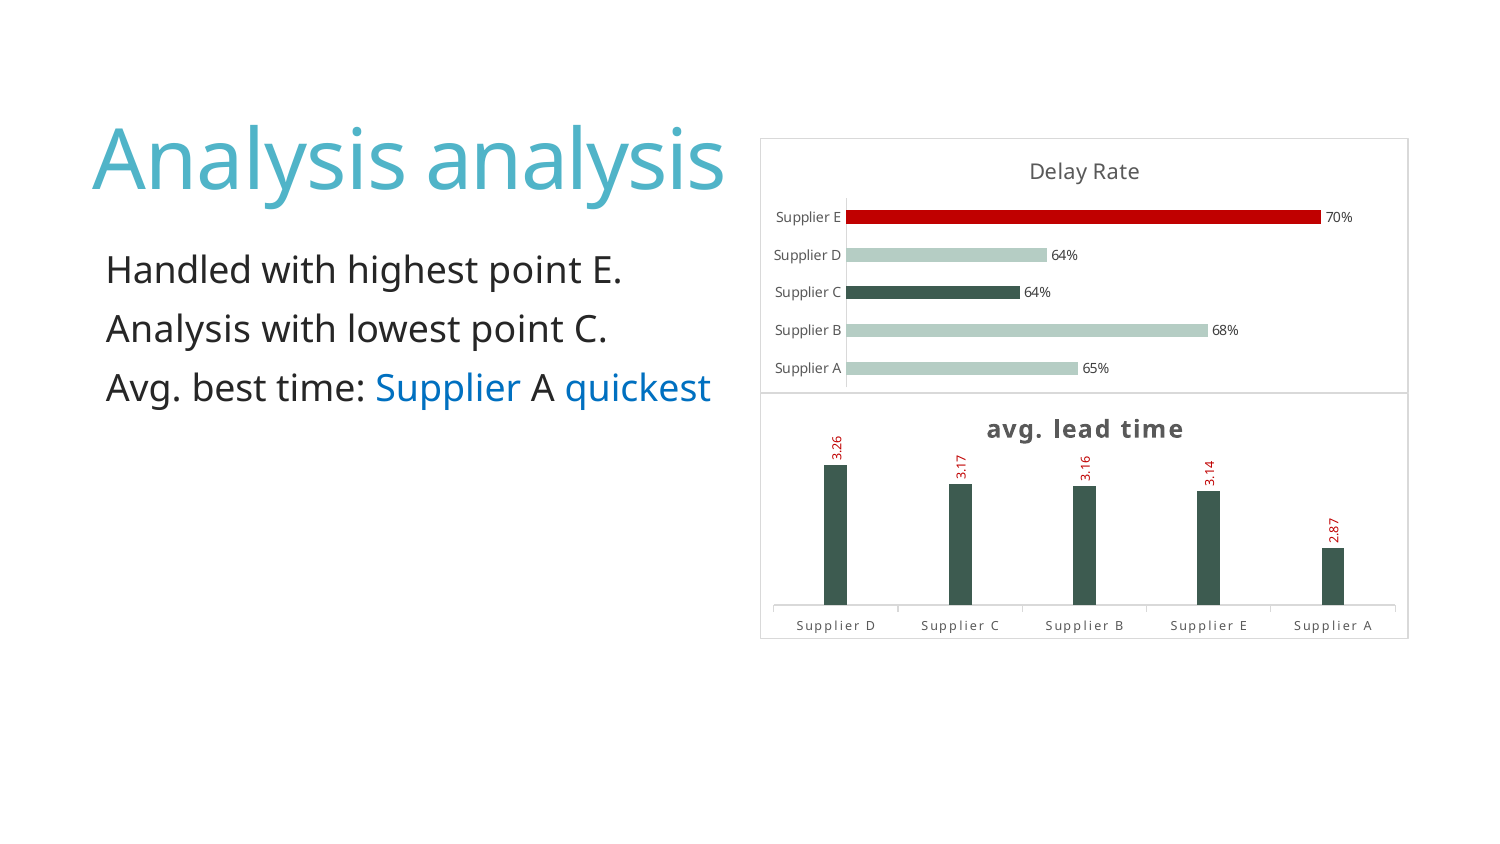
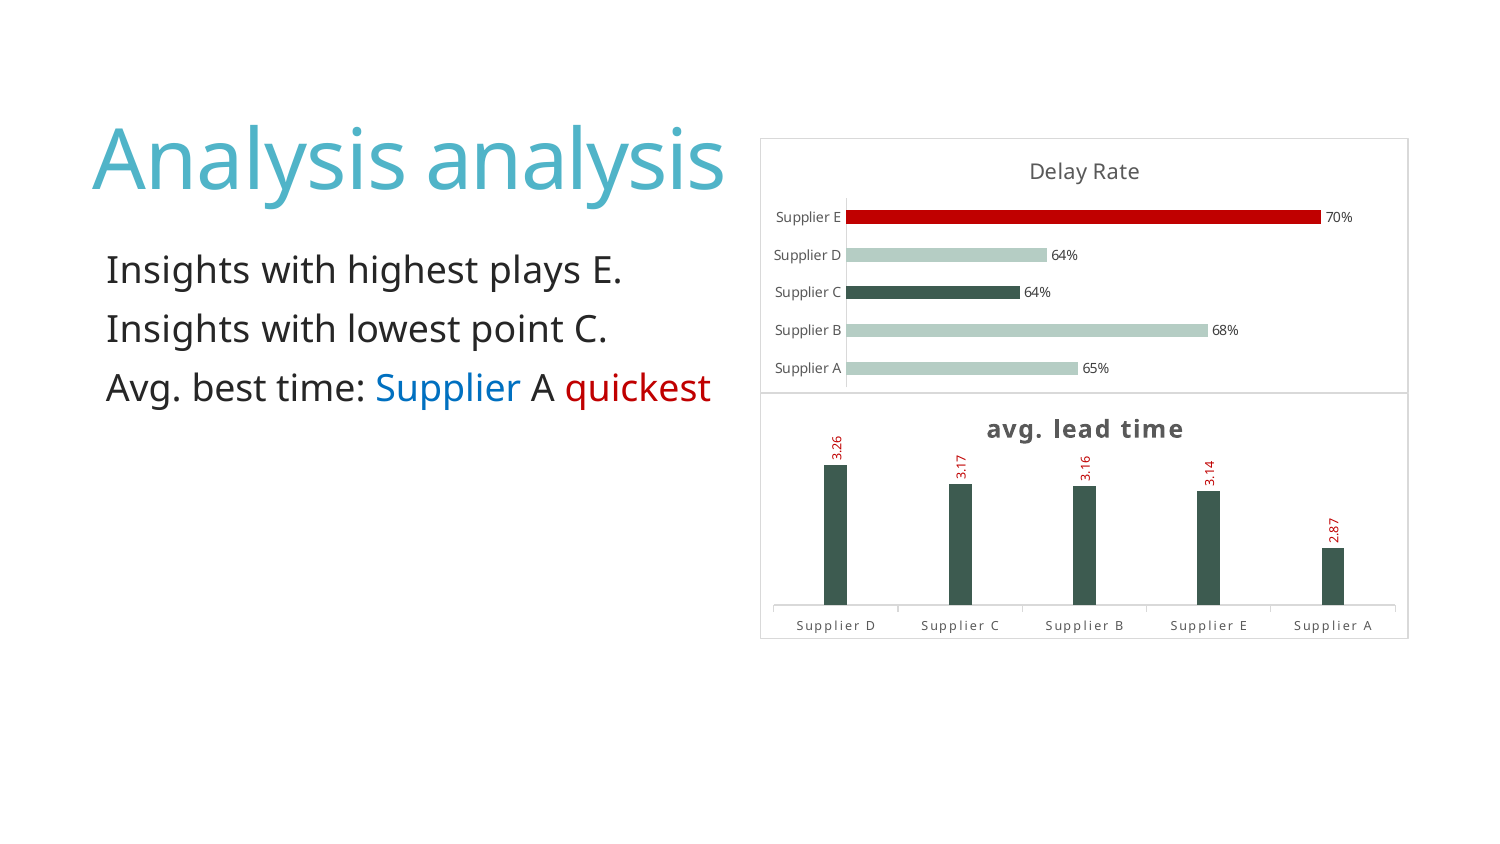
Handled: Handled -> Insights (178, 271)
highest point: point -> plays (535, 271)
Analysis: Analysis -> Insights (178, 330)
quickest colour: blue -> red (638, 389)
